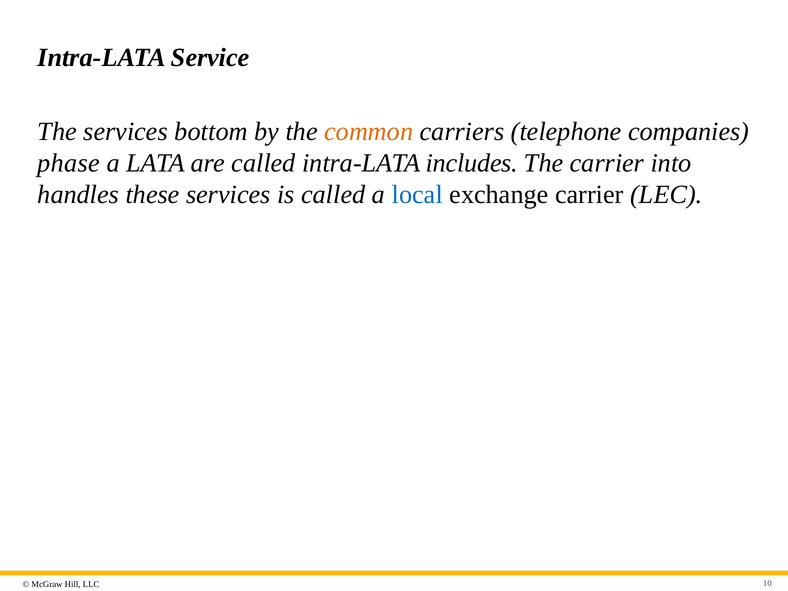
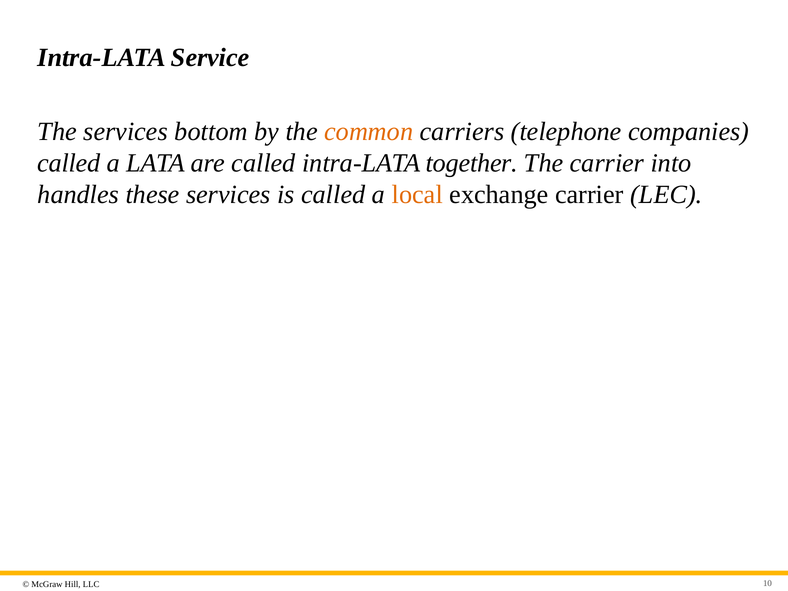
phase: phase -> called (69, 163)
includes: includes -> together (472, 163)
local colour: blue -> orange (417, 195)
